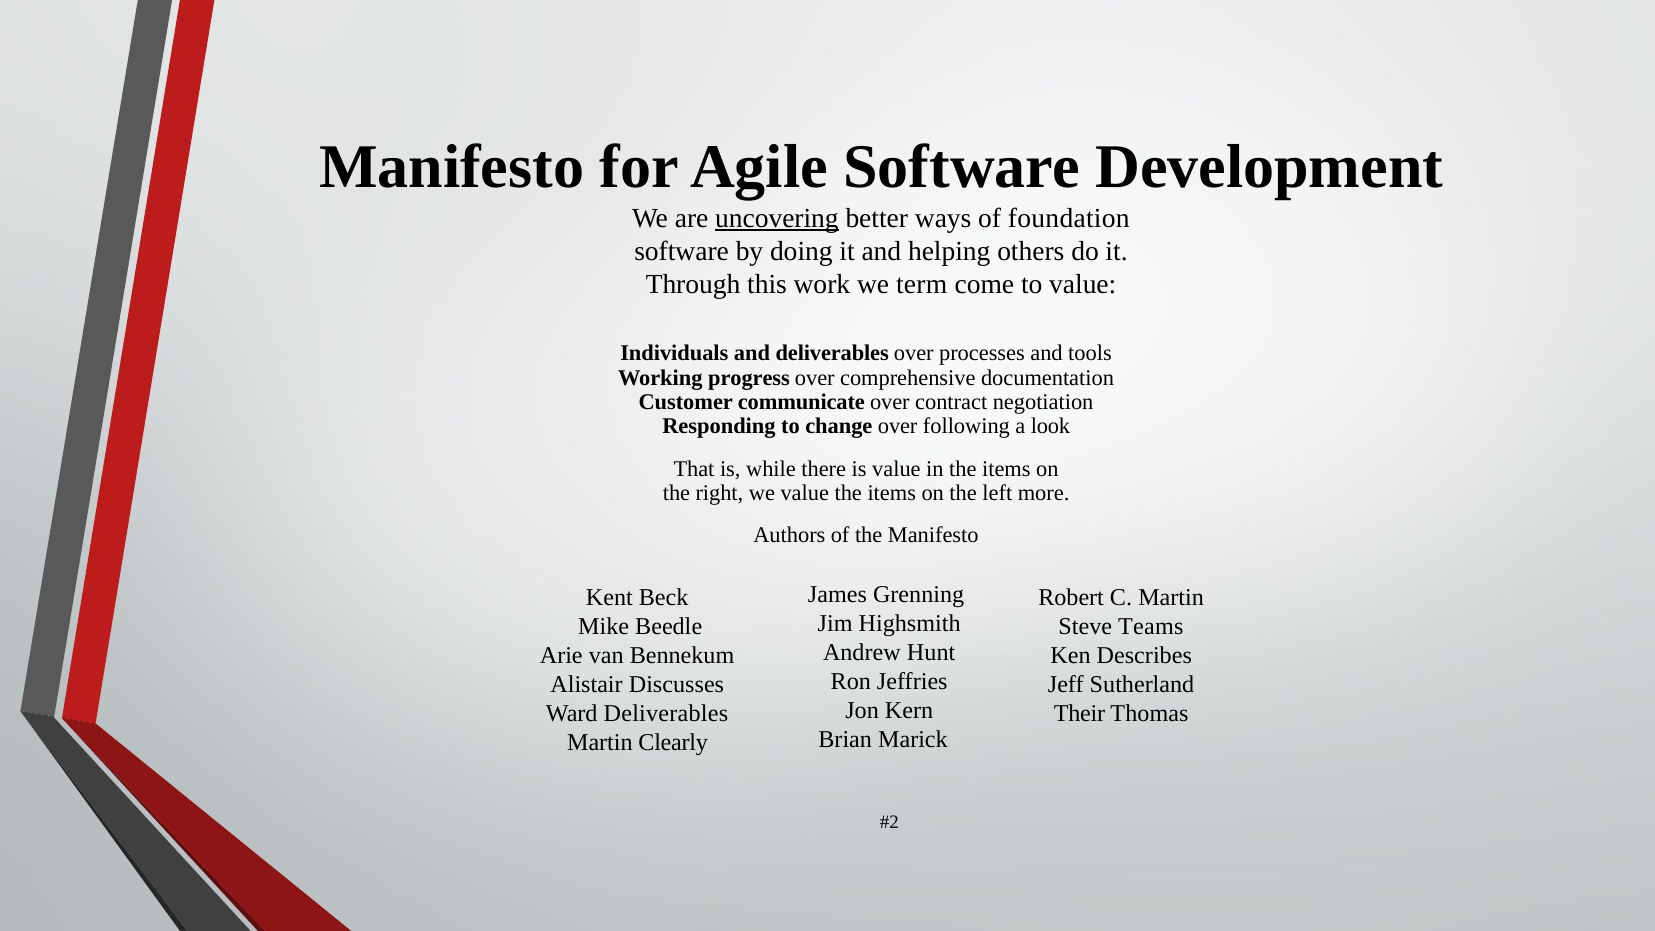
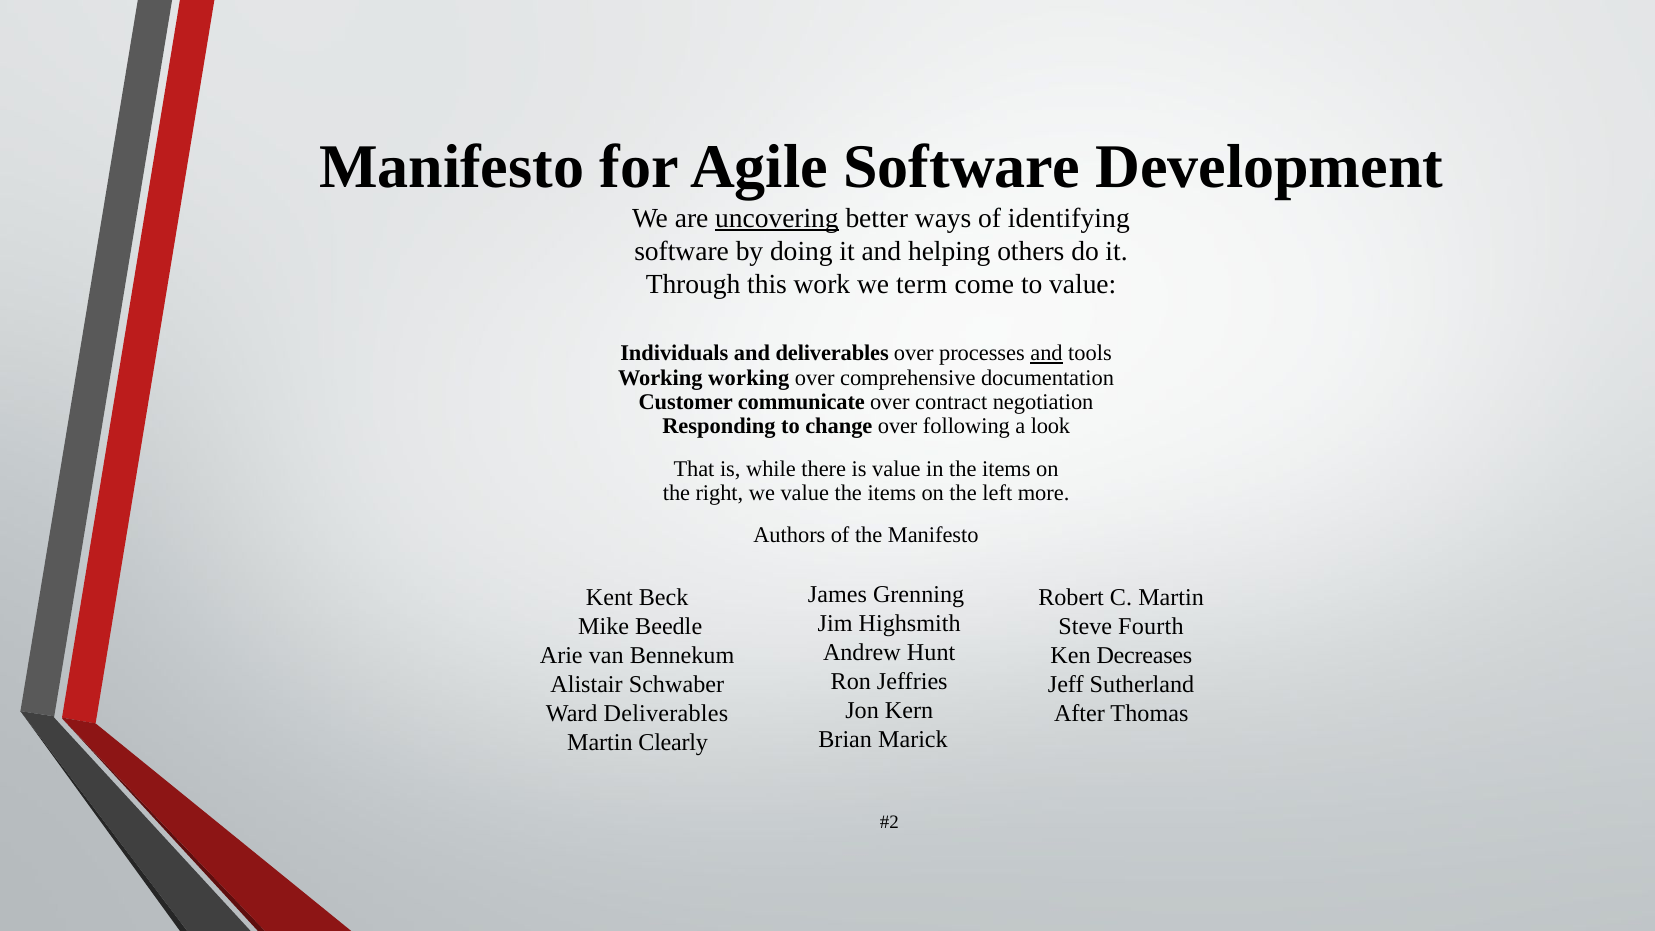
foundation: foundation -> identifying (1069, 218)
and underline: none -> present (1047, 353)
Working progress: progress -> working (749, 378)
Teams: Teams -> Fourth (1151, 627)
Describes: Describes -> Decreases (1144, 656)
Discusses: Discusses -> Schwaber (676, 685)
Their: Their -> After (1079, 714)
